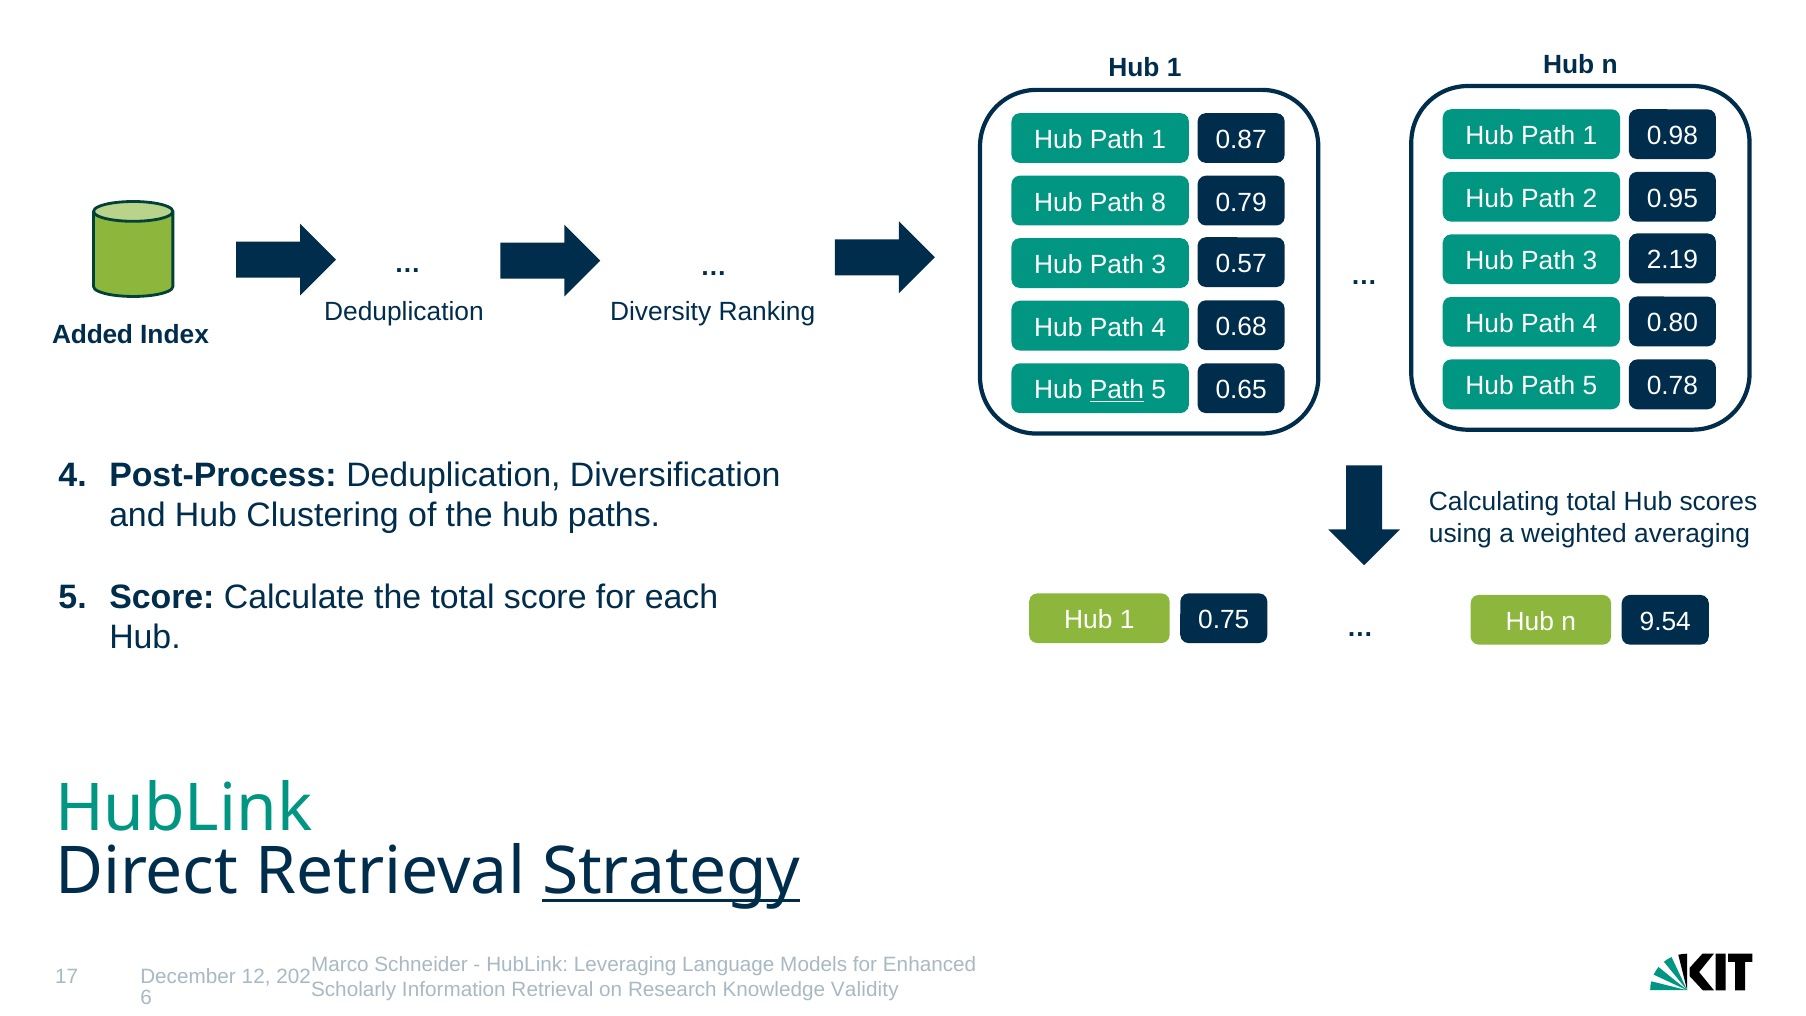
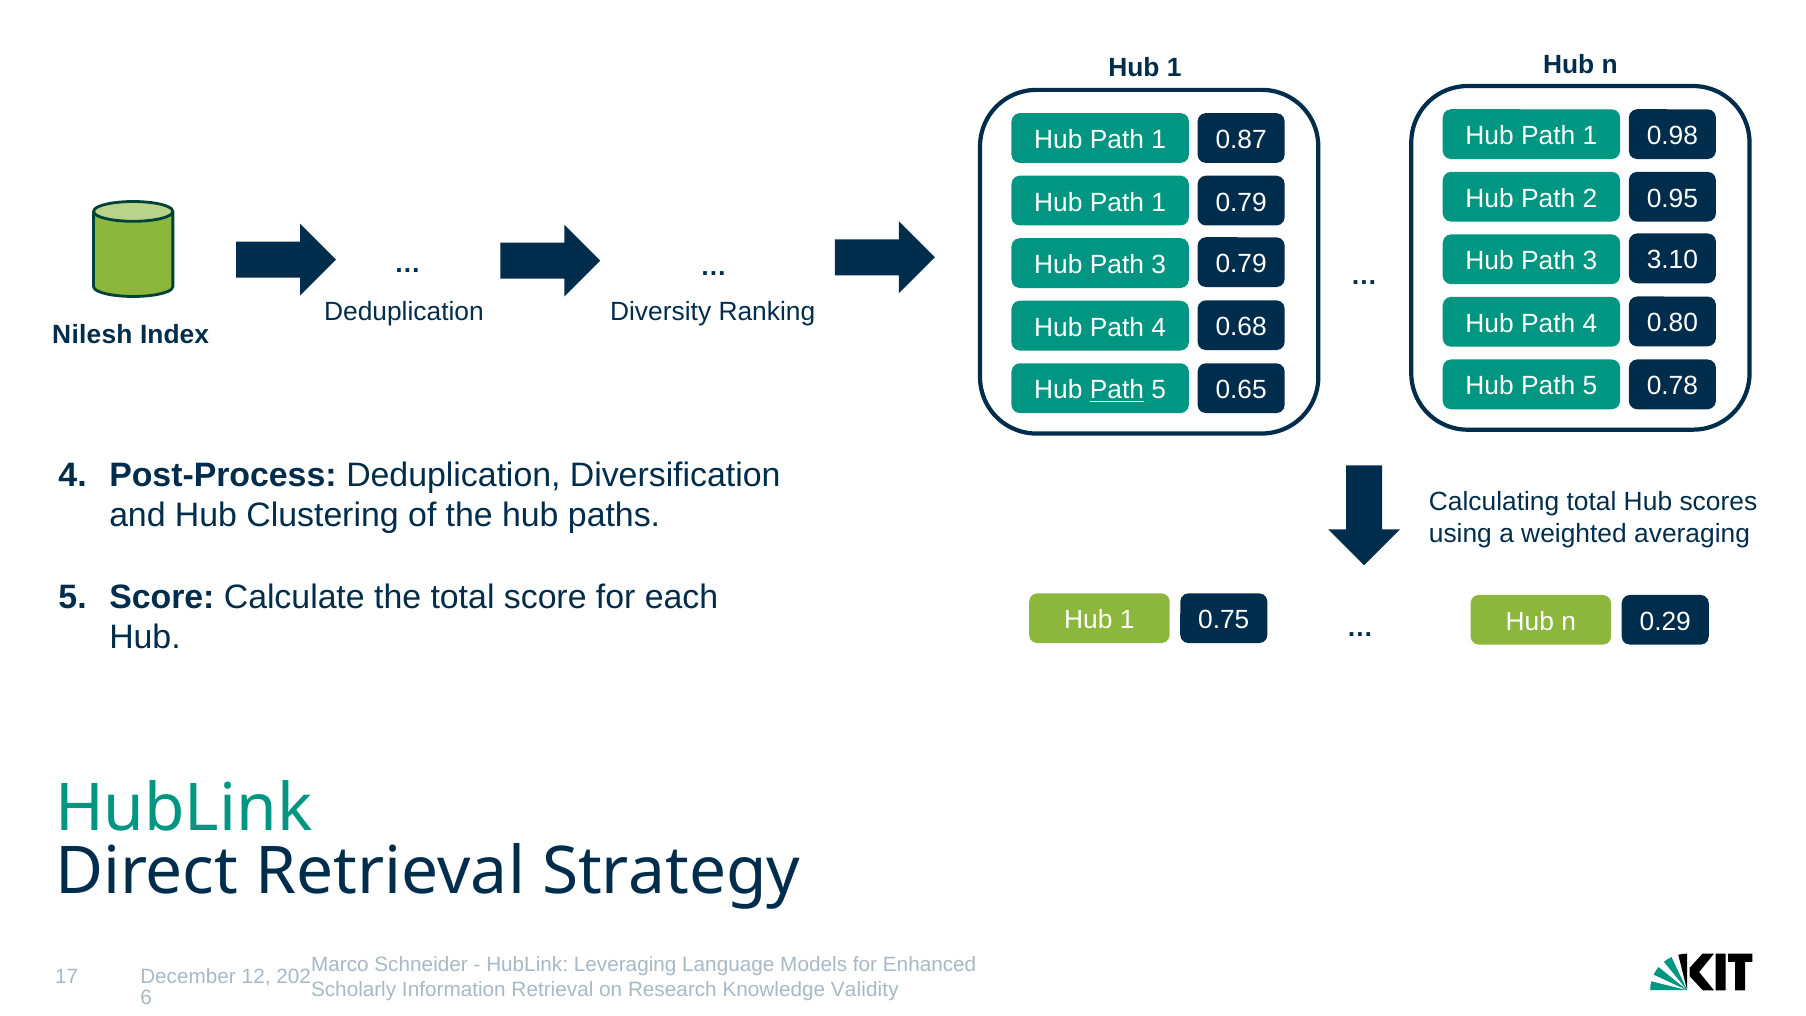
8: 8 -> 1 (1159, 202)
2.19: 2.19 -> 3.10 (1672, 260)
0.57: 0.57 -> 0.79 (1241, 264)
Added: Added -> Nilesh (92, 334)
9.54: 9.54 -> 0.29 (1665, 622)
Strategy underline: present -> none (671, 872)
